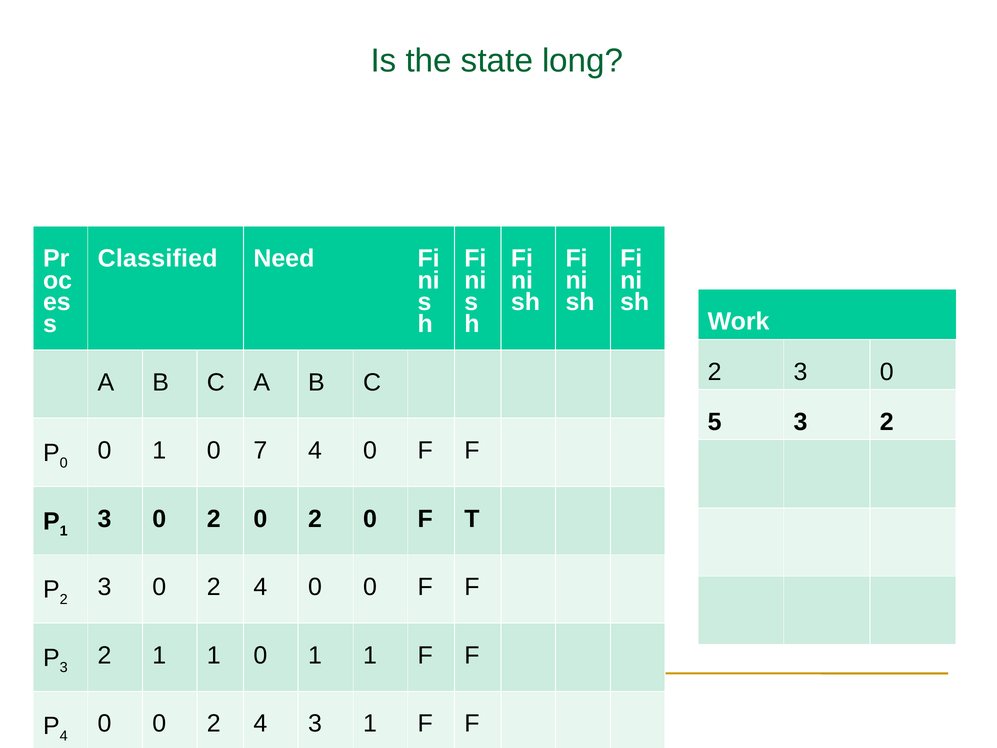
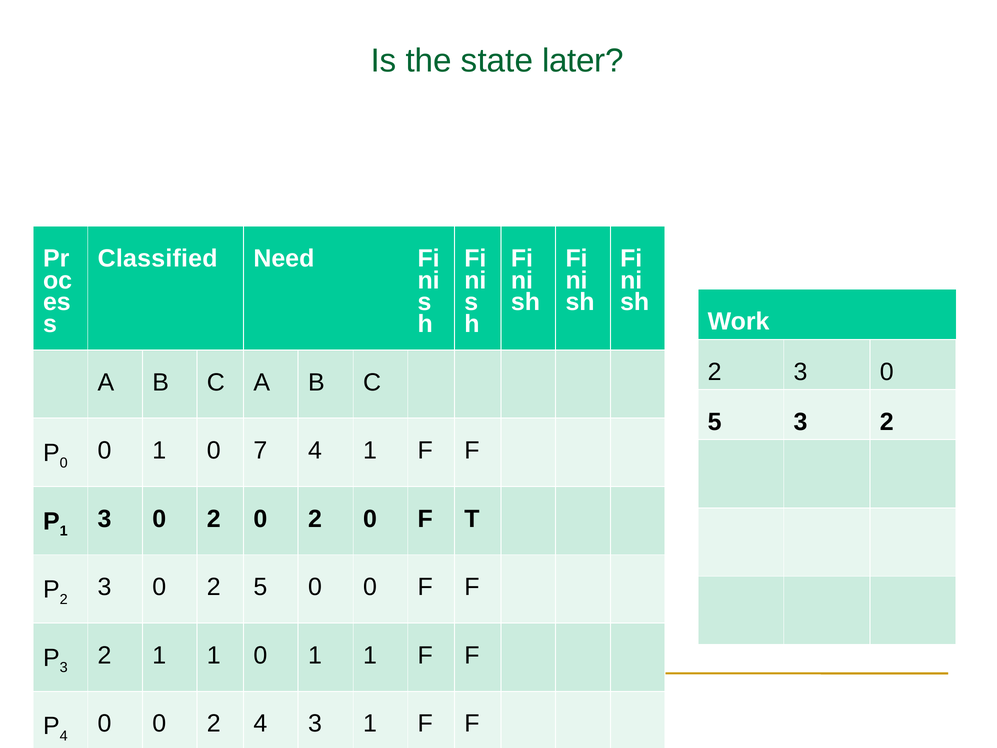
long: long -> later (583, 61)
7 4 0: 0 -> 1 (370, 450)
3 0 2 4: 4 -> 5 (260, 587)
